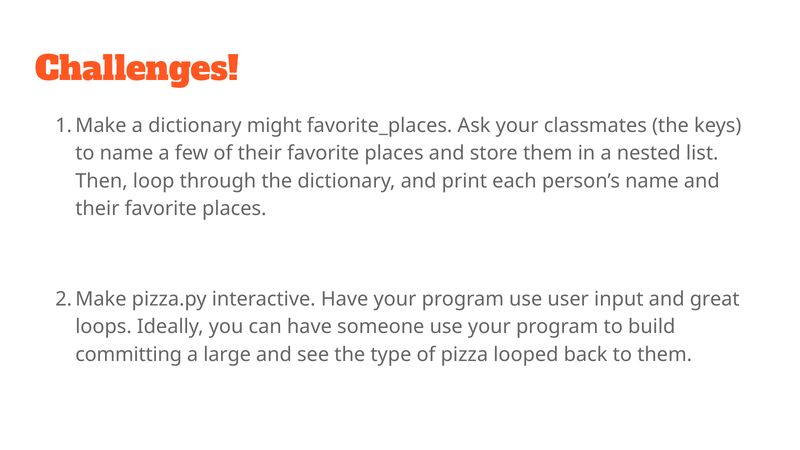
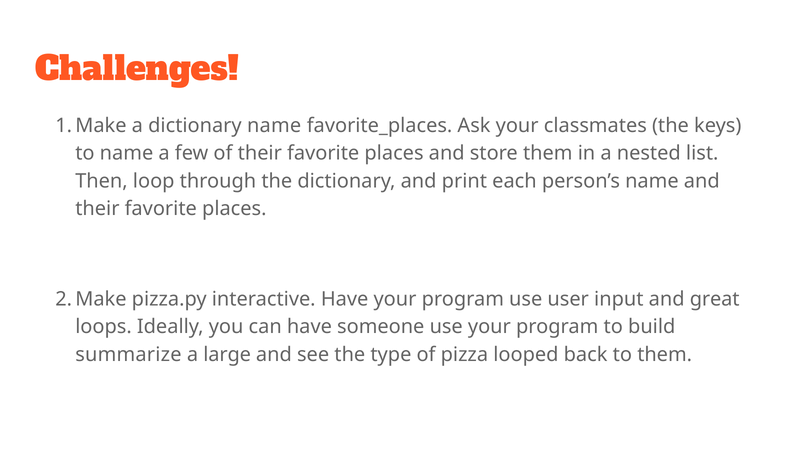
dictionary might: might -> name (274, 126)
committing: committing -> summarize (128, 354)
